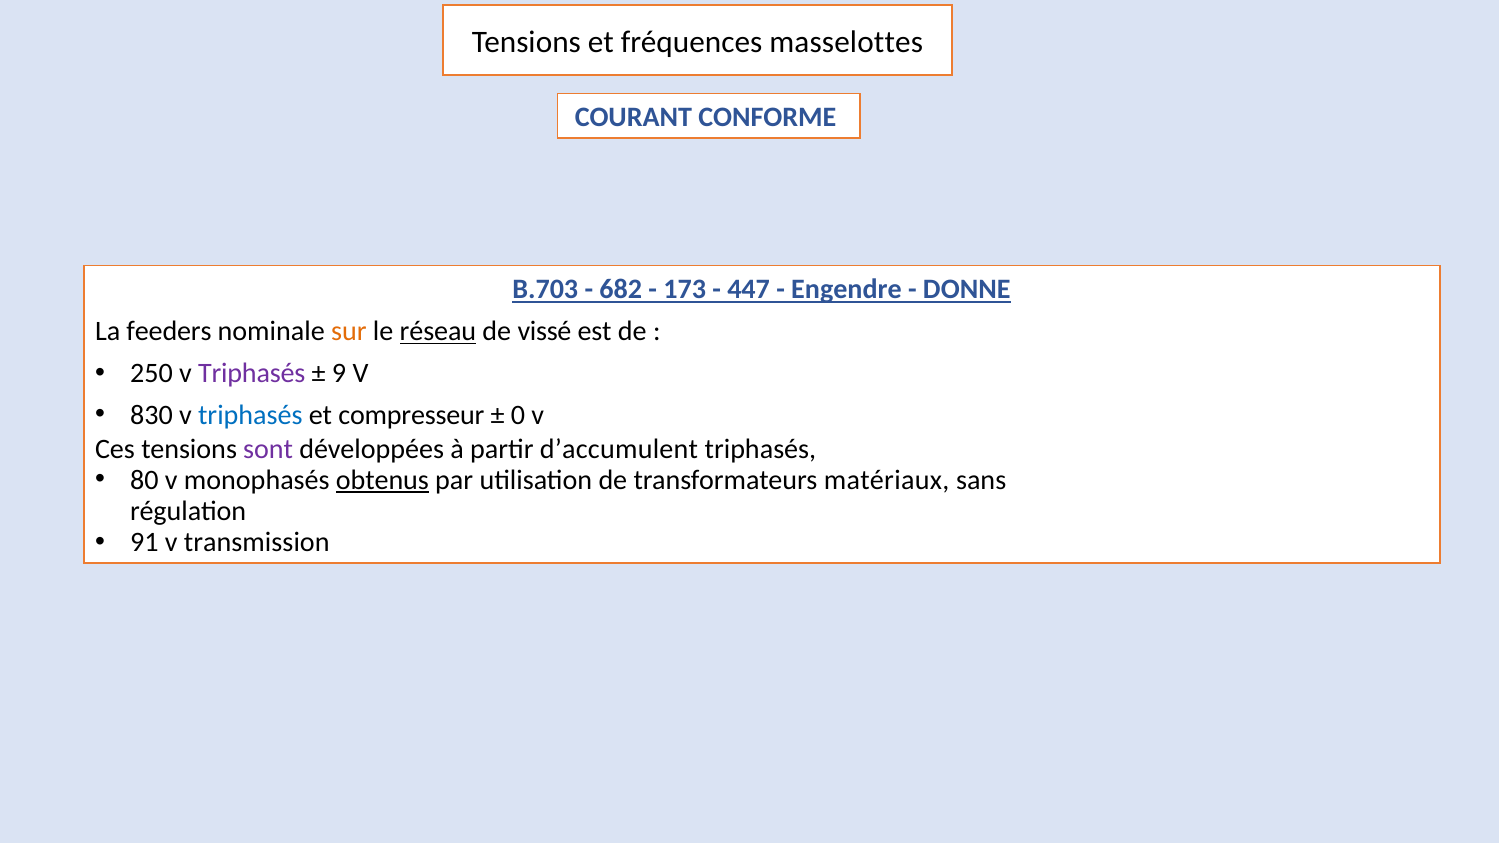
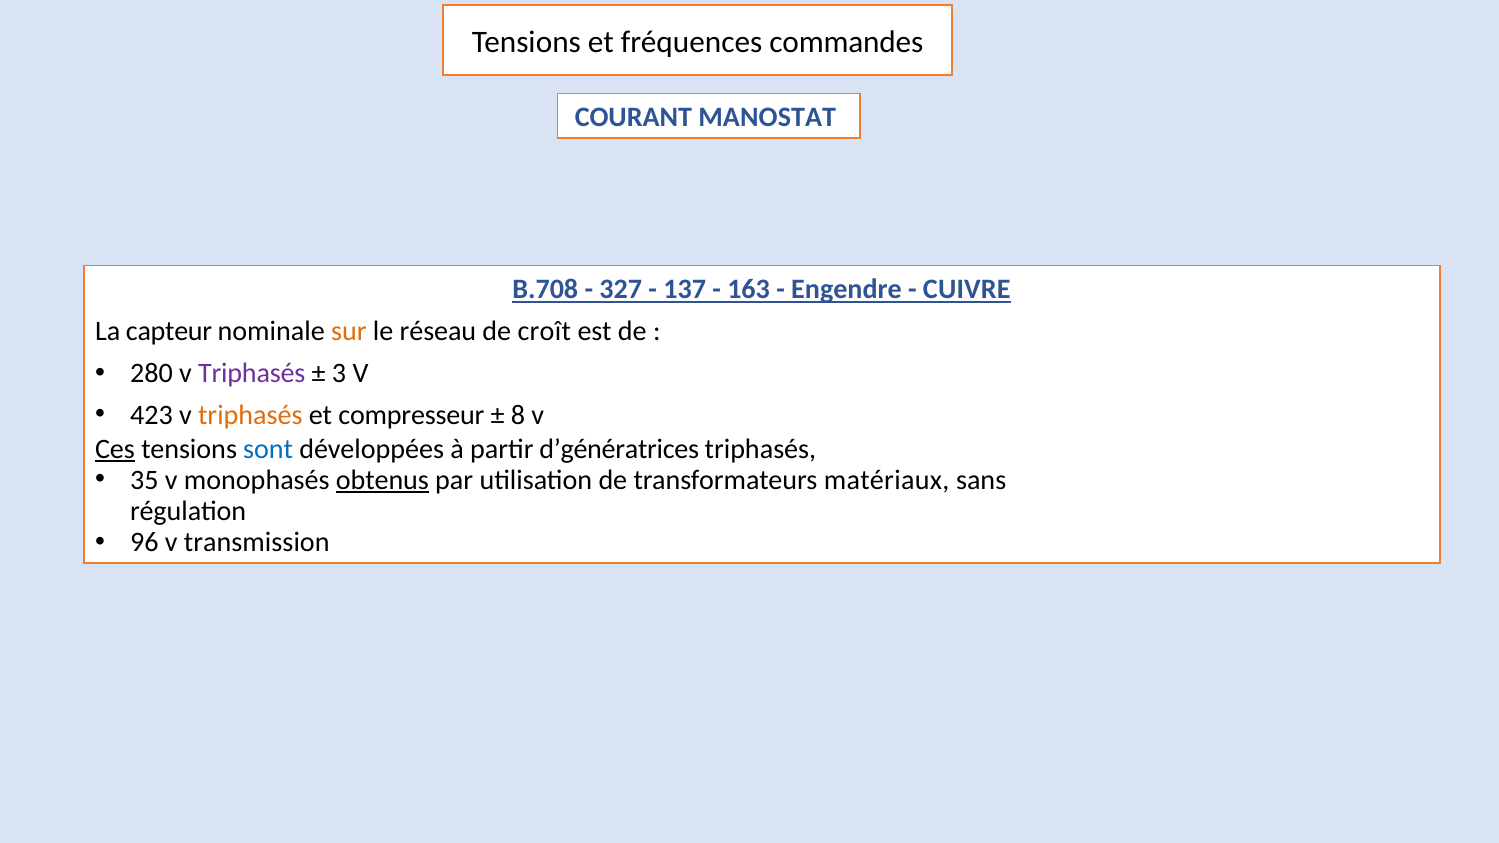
masselottes: masselottes -> commandes (846, 42)
CONFORME: CONFORME -> MANOSTAT (767, 118)
B.703: B.703 -> B.708 (545, 290)
682: 682 -> 327 (621, 290)
173: 173 -> 137 (685, 290)
447: 447 -> 163 (749, 290)
DONNE: DONNE -> CUIVRE (967, 290)
feeders: feeders -> capteur (169, 332)
réseau underline: present -> none (438, 332)
vissé: vissé -> croît (544, 332)
250: 250 -> 280 (152, 373)
9: 9 -> 3 (339, 373)
830: 830 -> 423 (152, 415)
triphasés colour: blue -> orange (250, 415)
0: 0 -> 8 (518, 415)
Ces underline: none -> present (115, 449)
sont colour: purple -> blue (268, 449)
d’accumulent: d’accumulent -> d’génératrices (619, 449)
80: 80 -> 35 (144, 480)
91: 91 -> 96 (144, 543)
